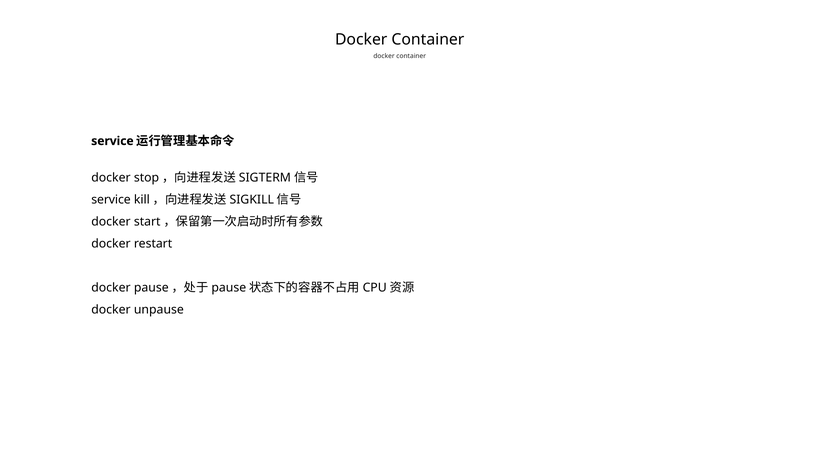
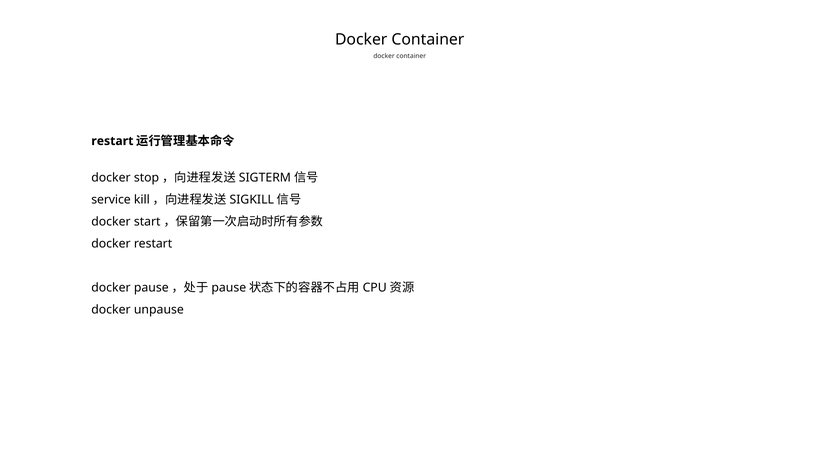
service: service -> restart (112, 141)
